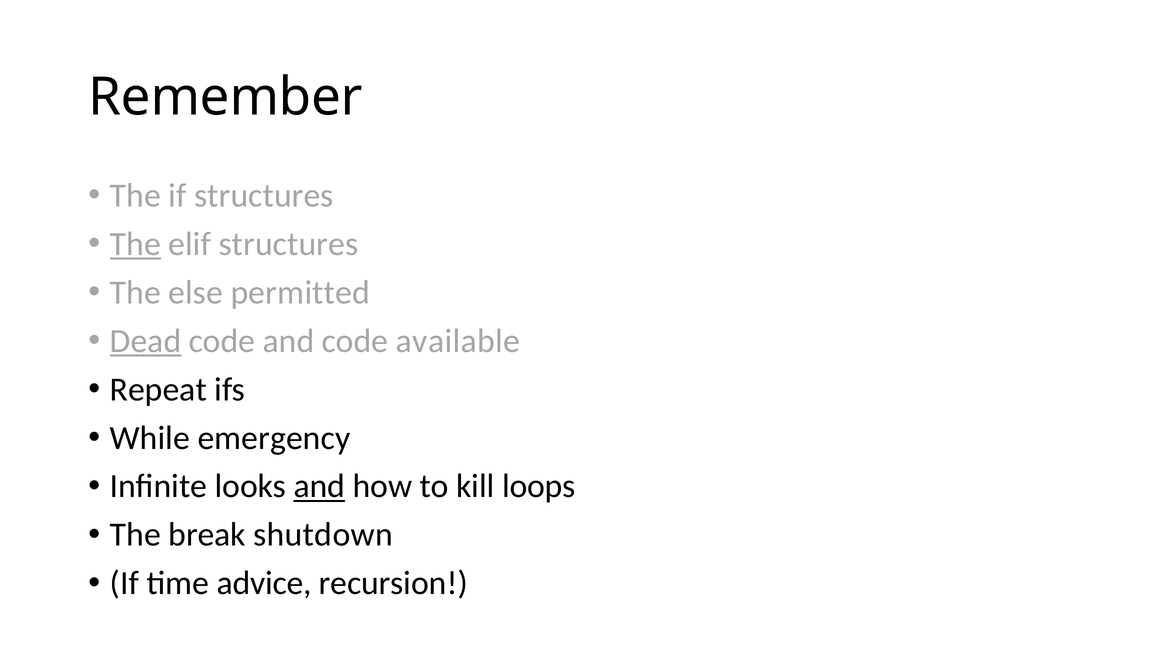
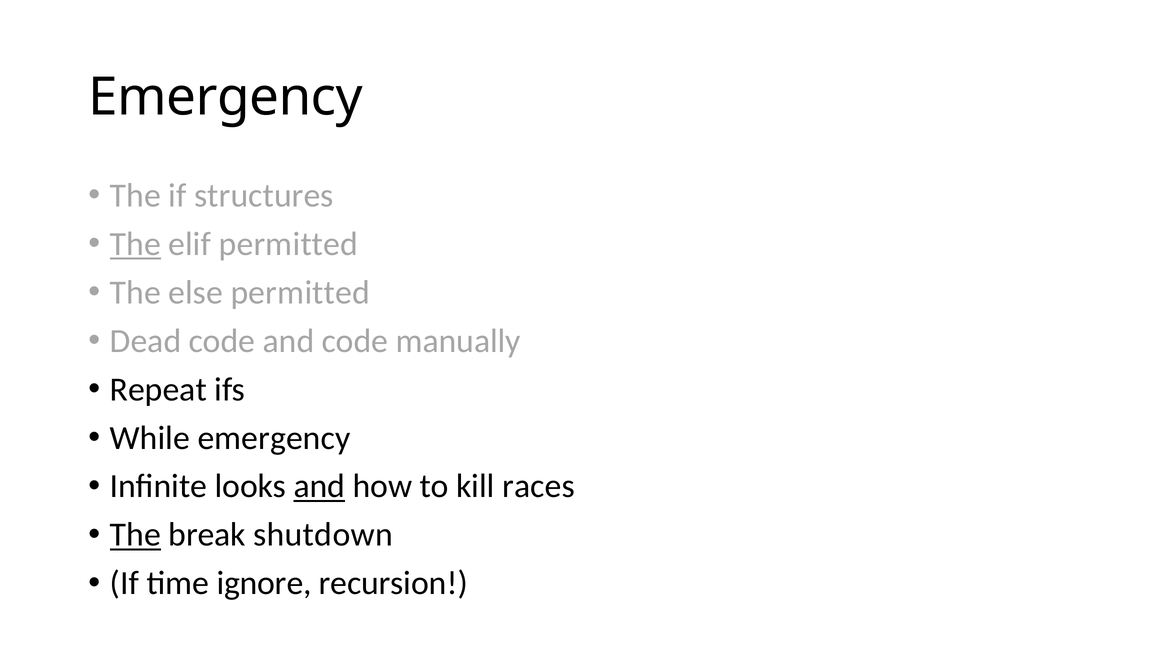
Remember: Remember -> Emergency (226, 97)
elif structures: structures -> permitted (288, 244)
Dead underline: present -> none (146, 341)
available: available -> manually (458, 341)
loops: loops -> races (539, 487)
The underline: none -> present (135, 535)
advice: advice -> ignore (264, 584)
